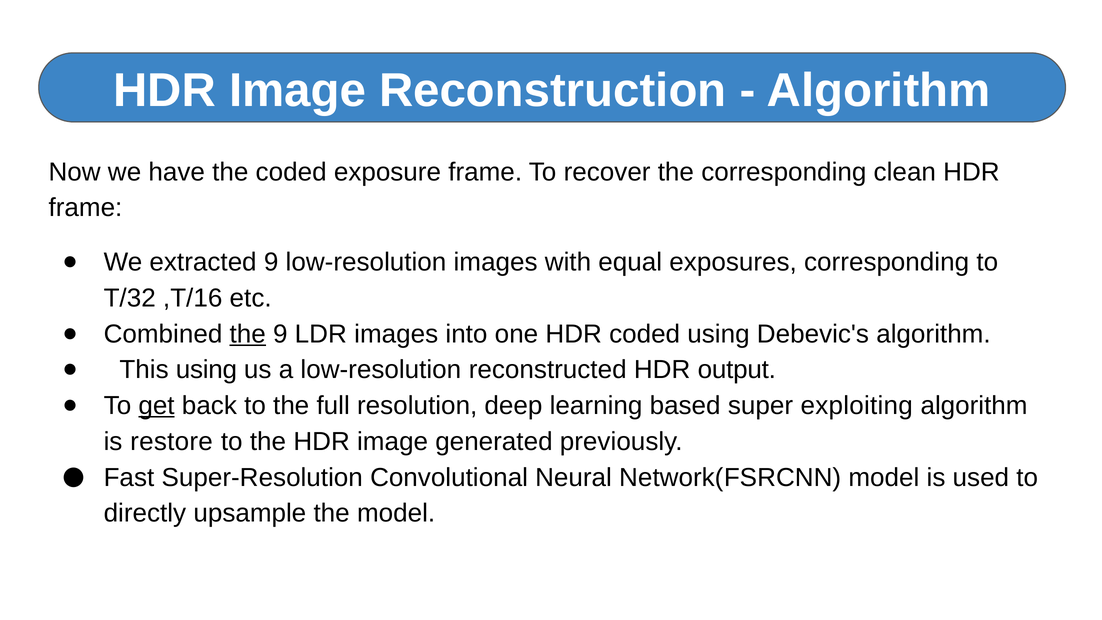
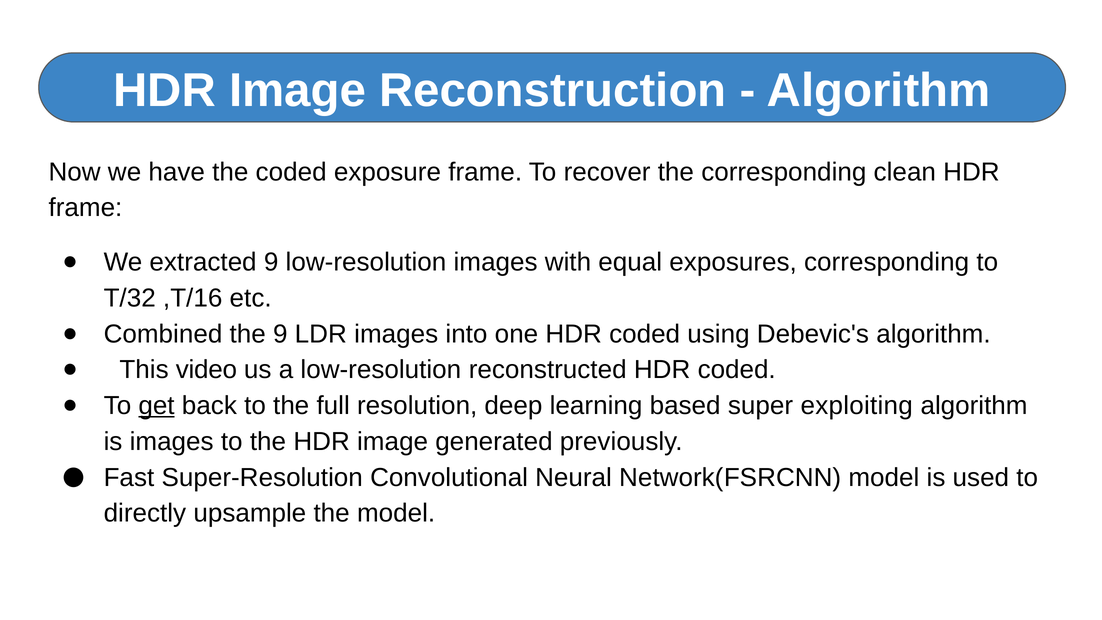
the underline: present -> none (248, 334)
using: using -> video (206, 370)
reconstructed HDR output: output -> coded (737, 370)
is restore: restore -> images (172, 441)
